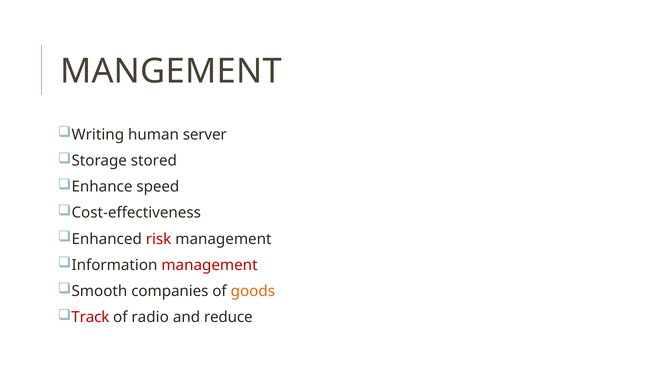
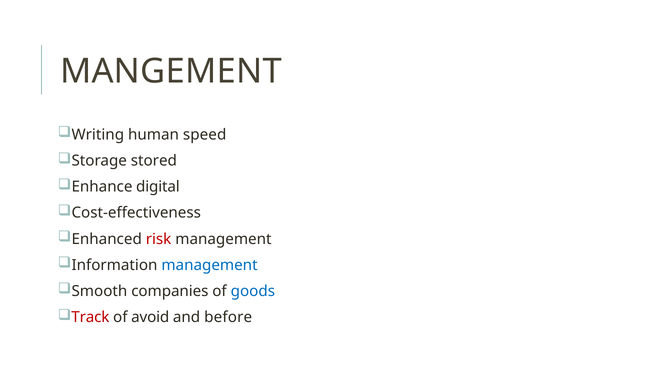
server: server -> speed (205, 135)
speed: speed -> digital (158, 187)
management colour: red -> blue (210, 265)
goods colour: orange -> blue (253, 291)
radio: radio -> avoid (150, 317)
reduce: reduce -> before (228, 317)
